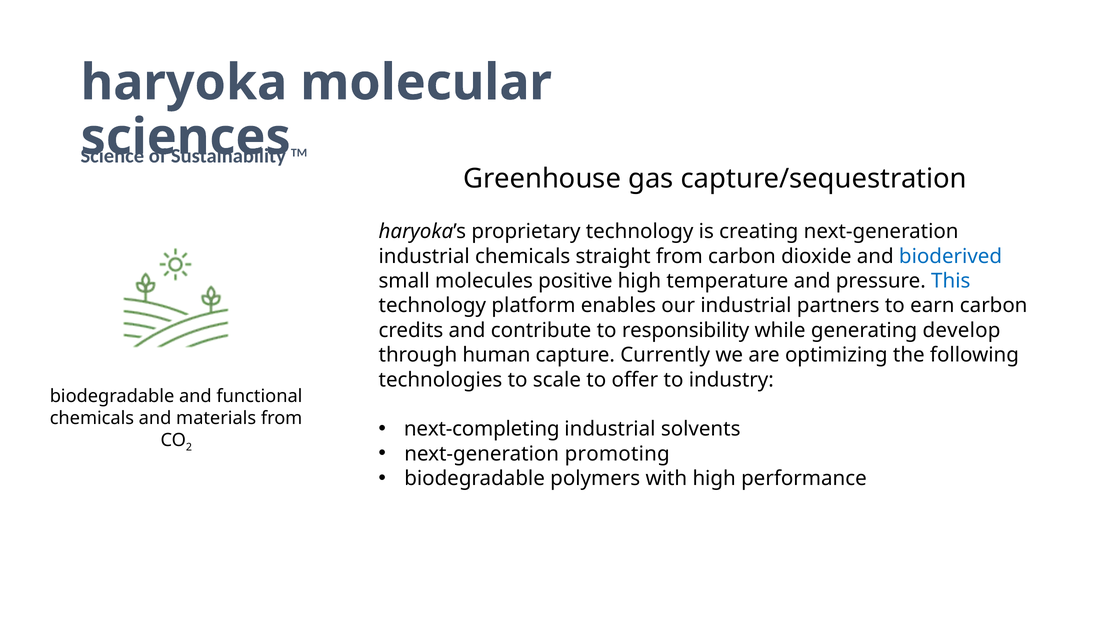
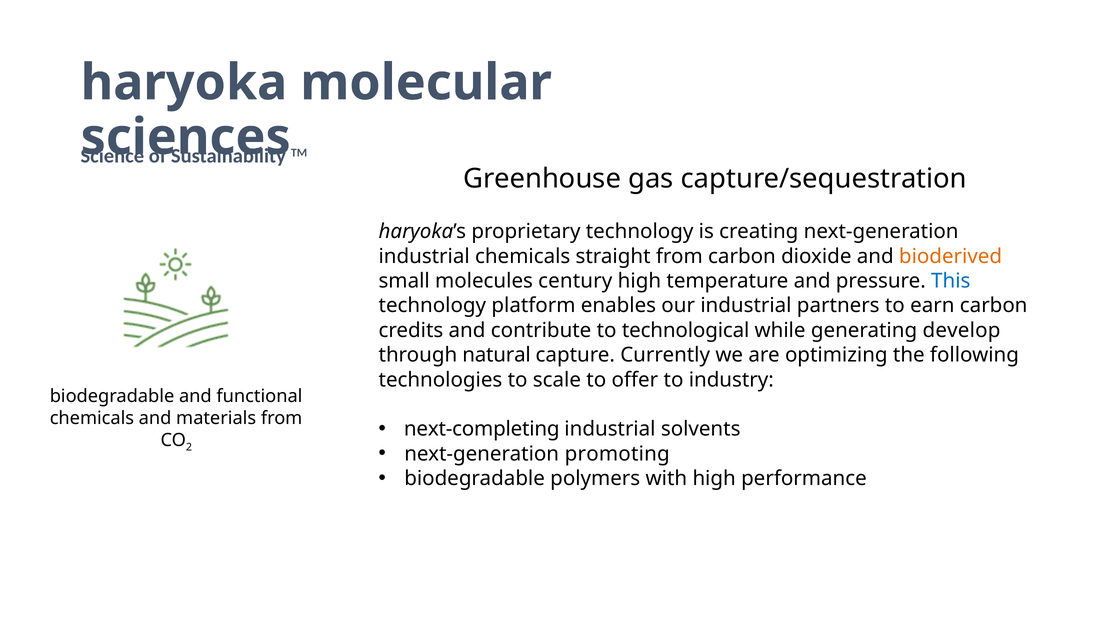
bioderived colour: blue -> orange (951, 256)
positive: positive -> century (575, 281)
responsibility: responsibility -> technological (686, 330)
human: human -> natural (497, 355)
